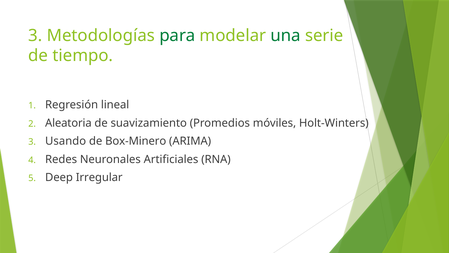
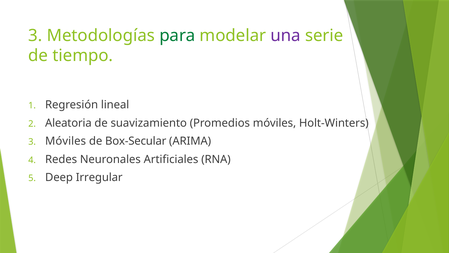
una colour: green -> purple (286, 35)
3 Usando: Usando -> Móviles (66, 141)
Box-Minero: Box-Minero -> Box-Secular (136, 141)
